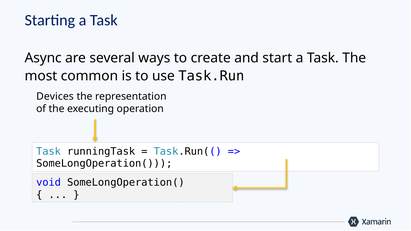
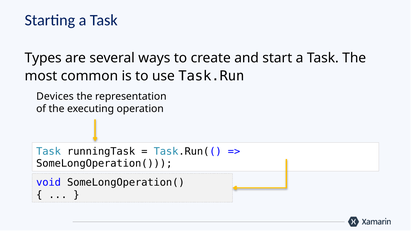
Async: Async -> Types (43, 58)
